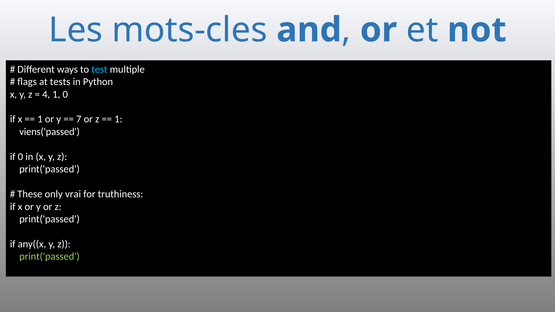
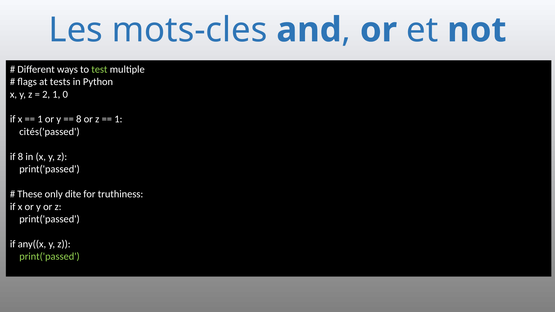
test colour: light blue -> light green (99, 69)
4: 4 -> 2 (46, 94)
7: 7 -> 8 (79, 119)
viens('passed: viens('passed -> cités('passed (49, 132)
if 0: 0 -> 8 (20, 157)
vrai: vrai -> dite (73, 194)
